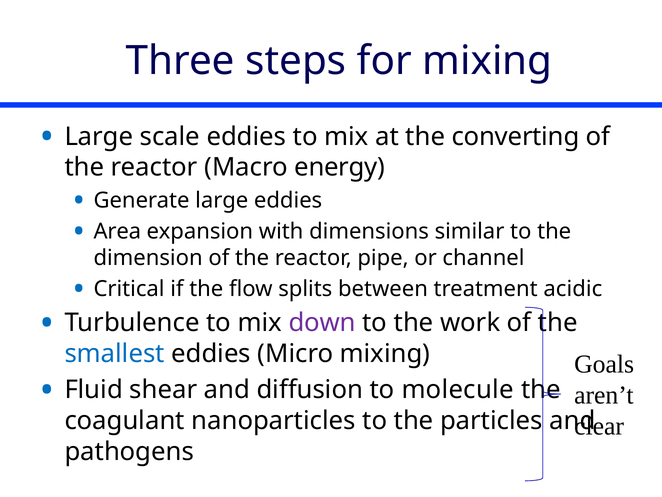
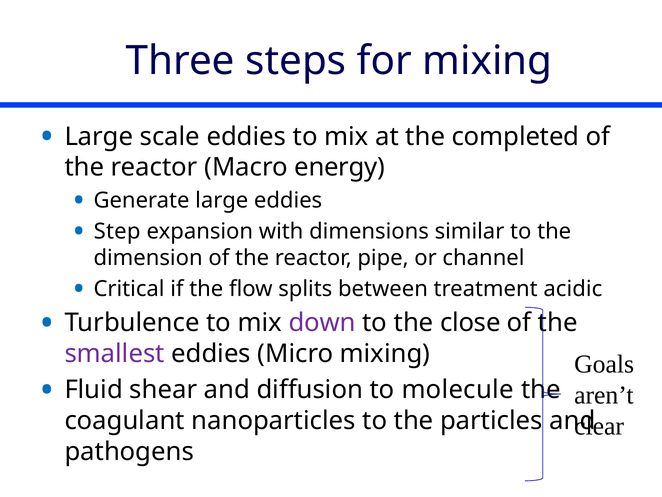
converting: converting -> completed (516, 136)
Area: Area -> Step (117, 231)
work: work -> close (470, 323)
smallest colour: blue -> purple (115, 353)
